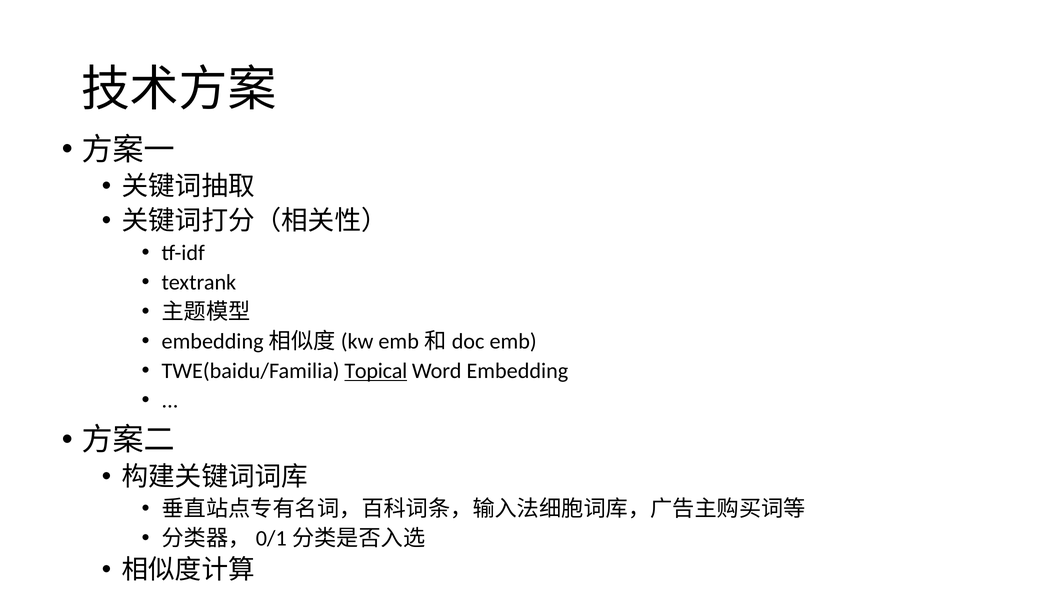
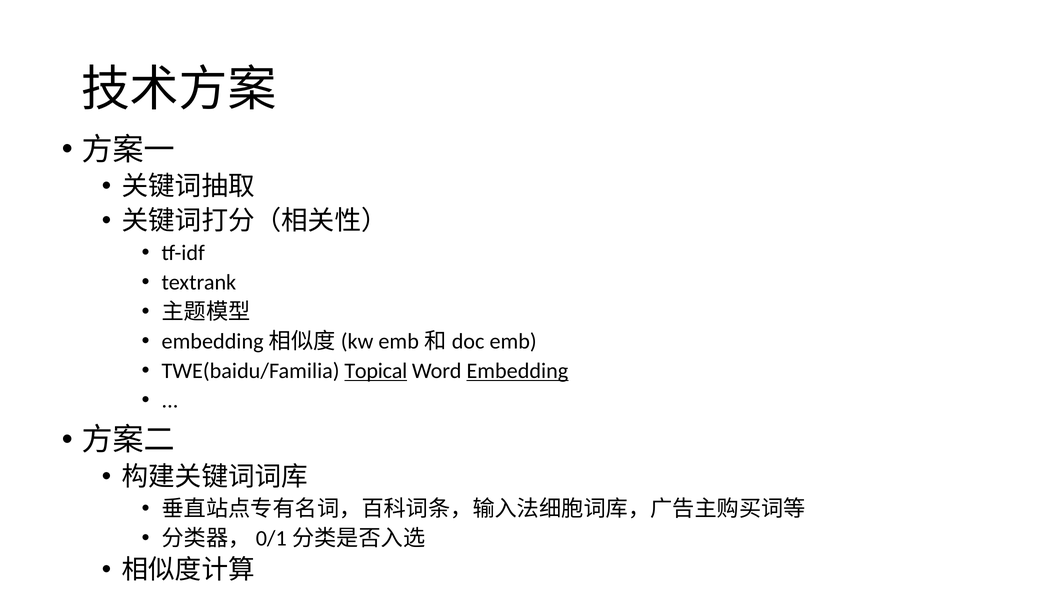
Embedding underline: none -> present (517, 371)
